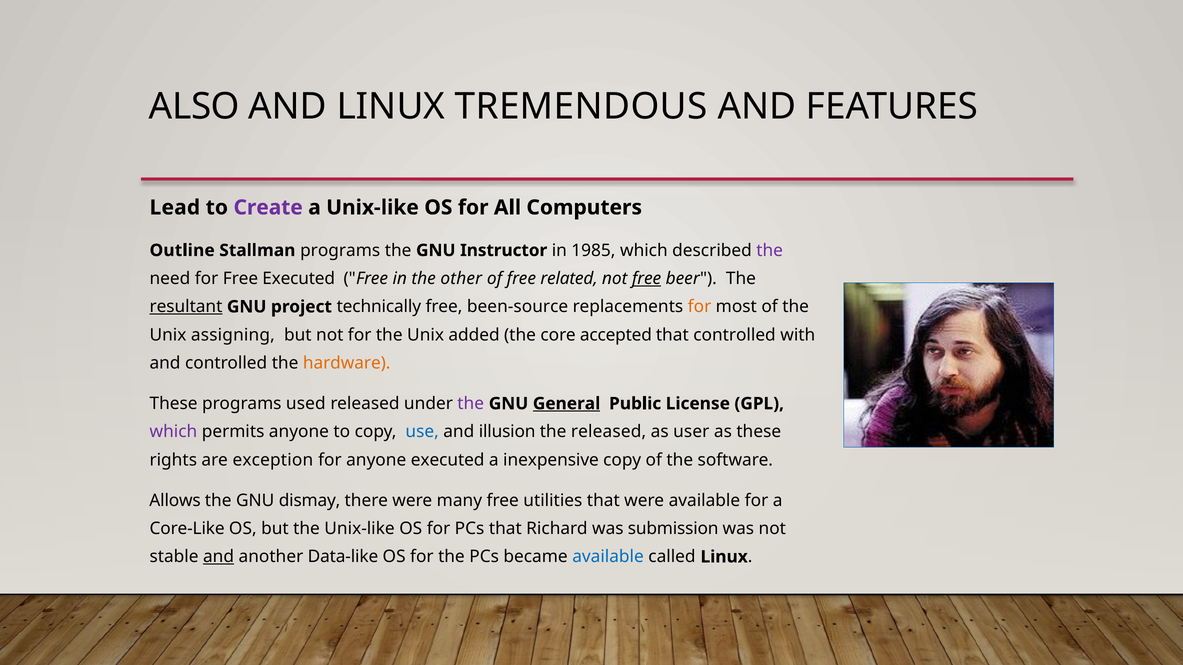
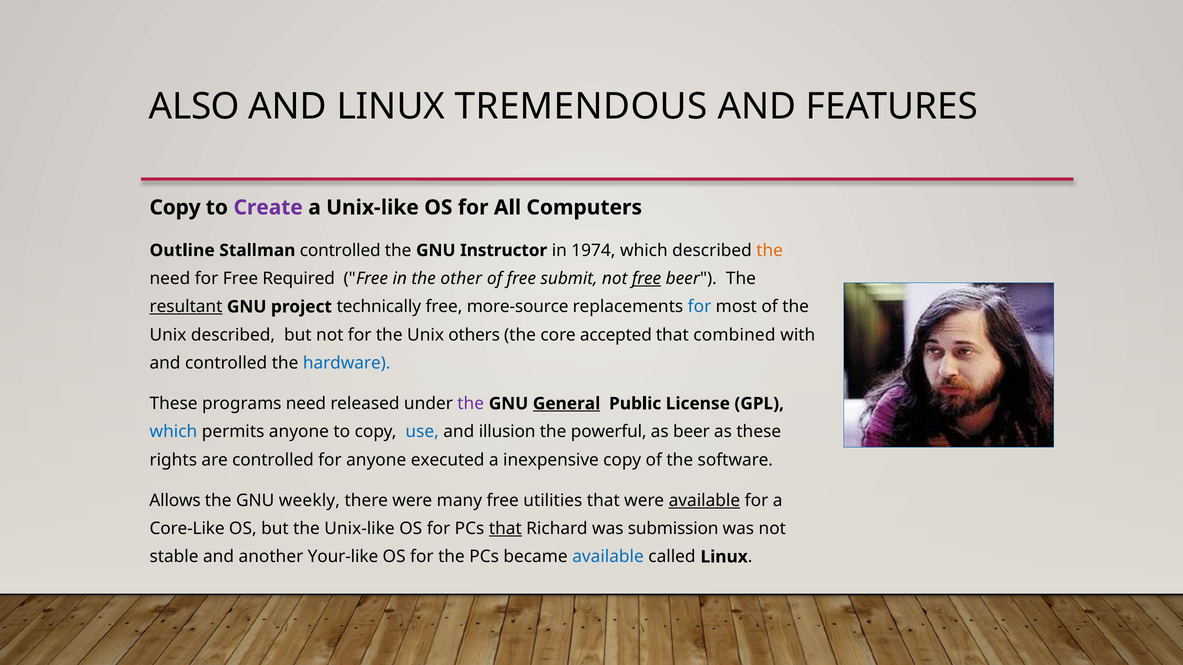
Lead: Lead -> Copy (175, 208)
Stallman programs: programs -> controlled (340, 251)
1985: 1985 -> 1974 (593, 251)
the colour: purple -> orange (770, 251)
Free Executed: Executed -> Required (299, 279)
related: related -> submit (569, 279)
been-source: been-source -> more-source (518, 307)
for colour: orange -> blue (699, 307)
Unix assigning: assigning -> described (233, 335)
added: added -> others (474, 335)
that controlled: controlled -> combined (734, 335)
hardware colour: orange -> blue (347, 363)
programs used: used -> need (306, 404)
which colour: purple -> blue (173, 432)
the released: released -> powerful (609, 432)
as user: user -> beer (691, 432)
are exception: exception -> controlled (273, 460)
dismay: dismay -> weekly (309, 501)
available underline: none -> present (704, 501)
that underline: none -> present (505, 529)
and underline: present -> none (219, 557)
Data-like: Data-like -> Your-like (343, 557)
